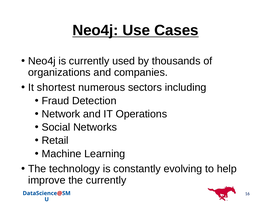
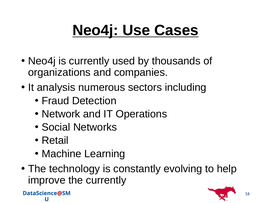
shortest: shortest -> analysis (56, 88)
